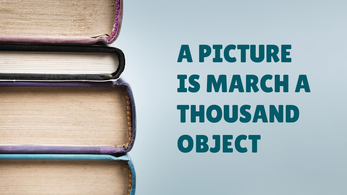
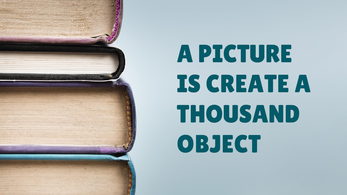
MARCH: MARCH -> CREATE (248, 84)
